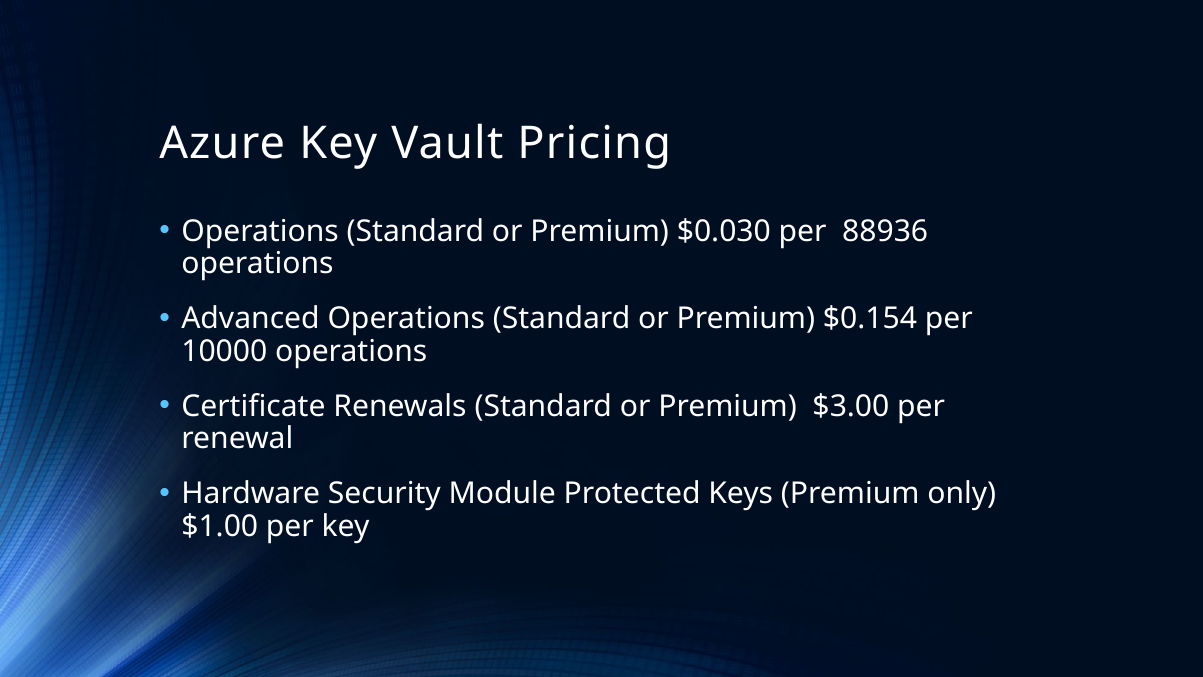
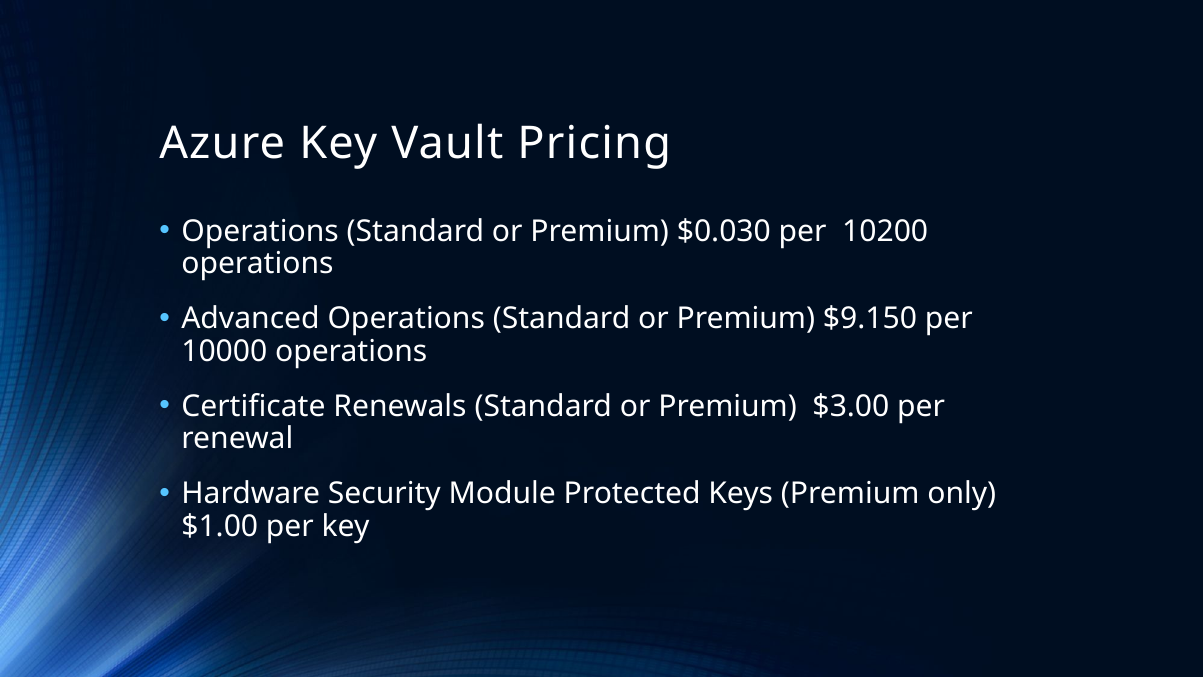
88936: 88936 -> 10200 (885, 231)
$0.154: $0.154 -> $9.150 (870, 319)
